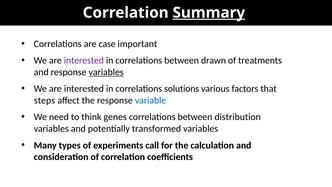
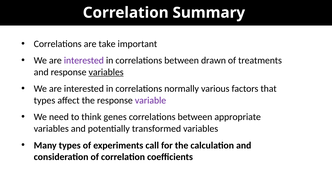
Summary underline: present -> none (209, 13)
case: case -> take (107, 44)
solutions: solutions -> normally (182, 89)
steps: steps -> types (45, 100)
variable colour: blue -> purple (150, 100)
distribution: distribution -> appropriate (238, 117)
